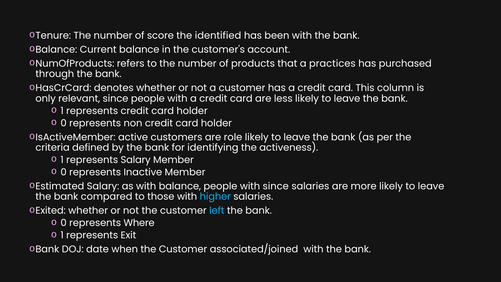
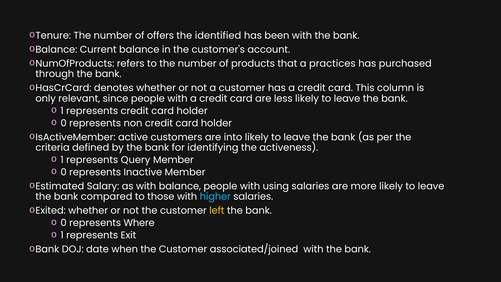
score: score -> offers (160, 35)
role: role -> into (233, 137)
represents Salary: Salary -> Query (136, 160)
with since: since -> using (276, 186)
left colour: light blue -> yellow (217, 211)
